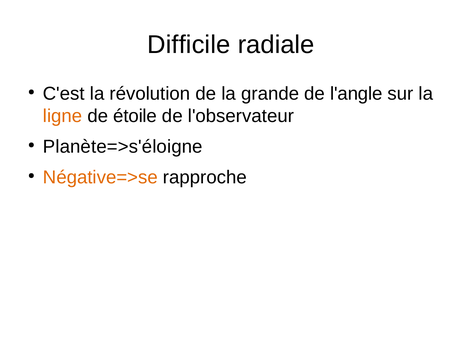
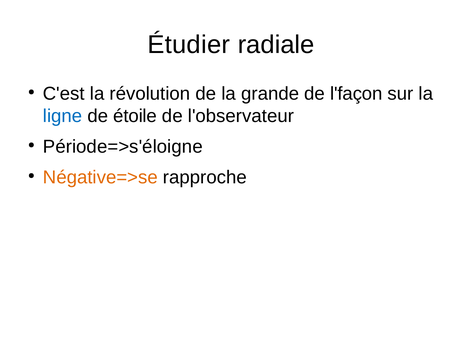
Difficile: Difficile -> Étudier (189, 45)
l'angle: l'angle -> l'façon (356, 94)
ligne colour: orange -> blue (63, 116)
Planète=>s'éloigne: Planète=>s'éloigne -> Période=>s'éloigne (123, 147)
